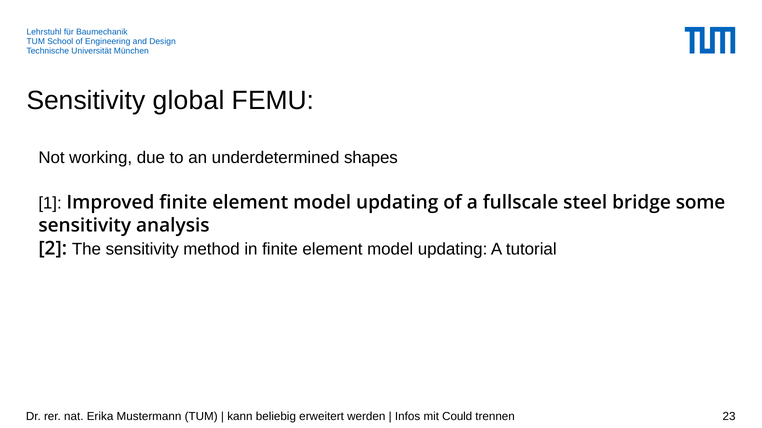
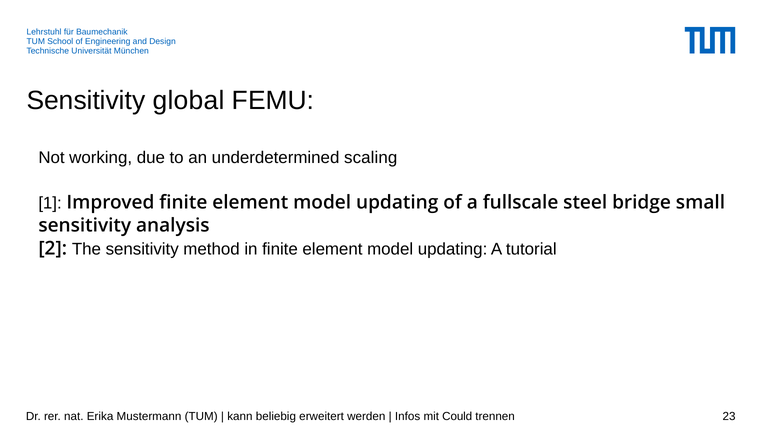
shapes: shapes -> scaling (371, 158)
some: some -> small (700, 203)
